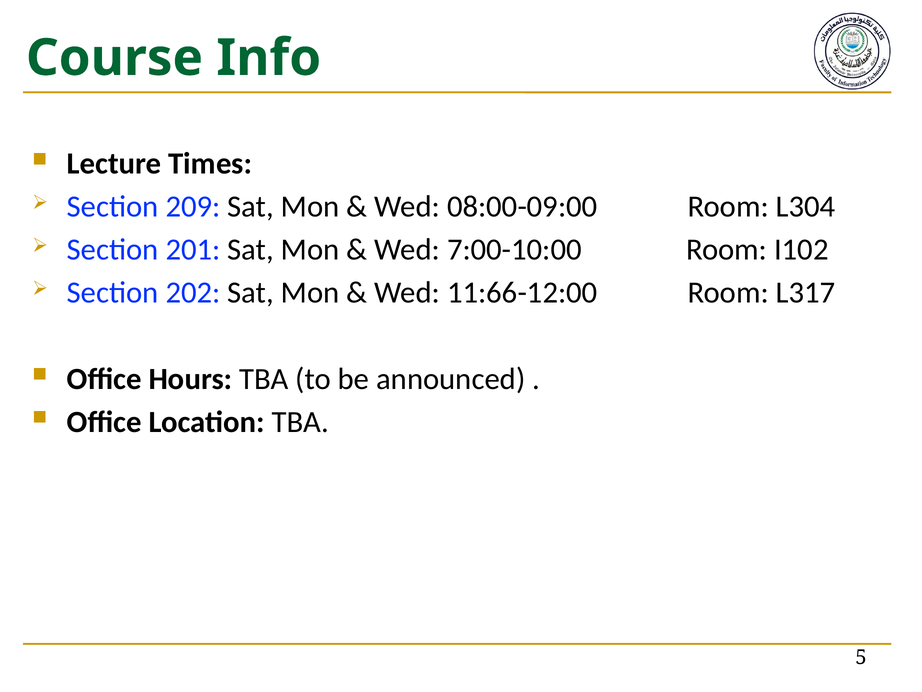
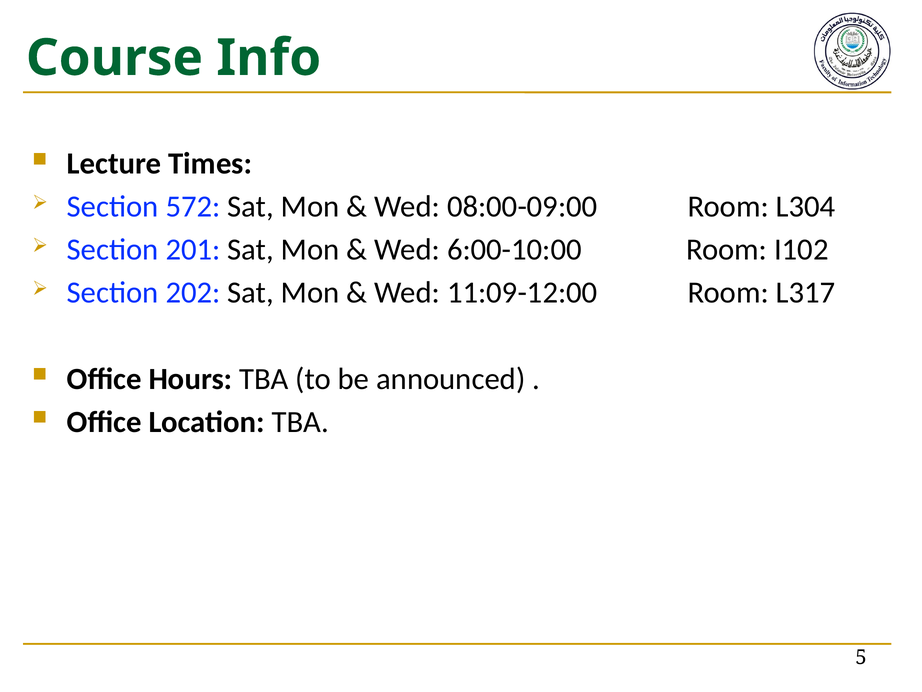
209: 209 -> 572 (193, 207)
7:00-10:00: 7:00-10:00 -> 6:00-10:00 (514, 250)
11:66-12:00: 11:66-12:00 -> 11:09-12:00 (522, 293)
